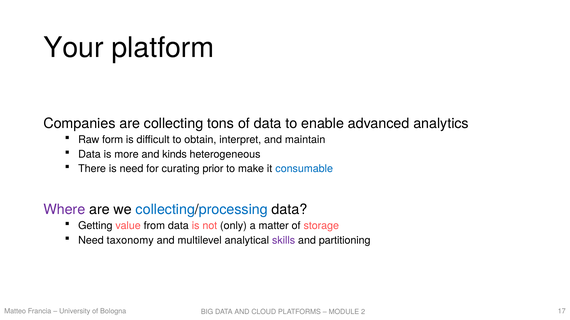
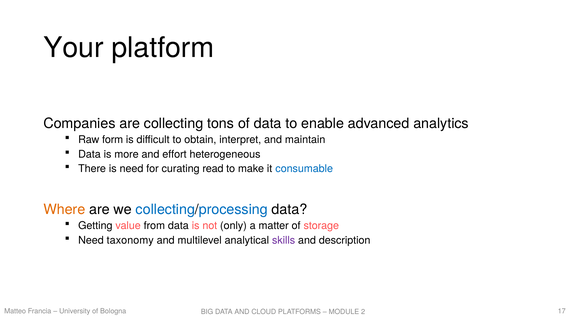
kinds: kinds -> effort (174, 154)
prior: prior -> read (213, 169)
Where colour: purple -> orange (64, 210)
partitioning: partitioning -> description (345, 241)
